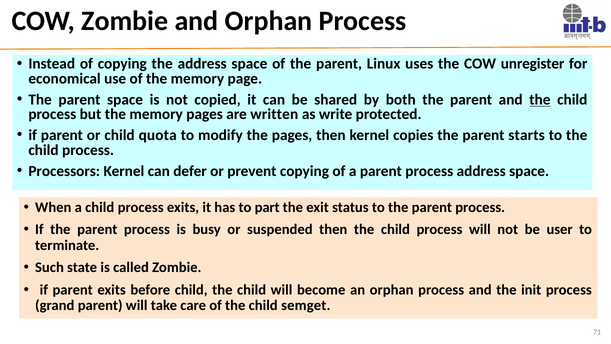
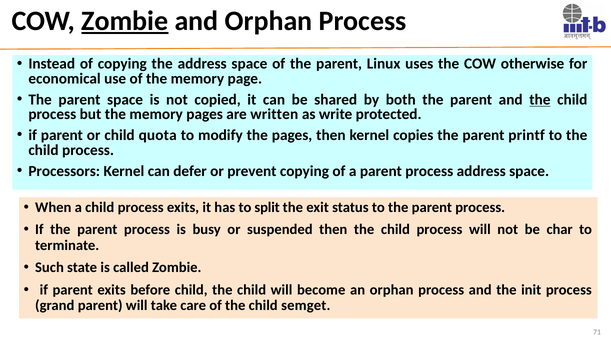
Zombie underline: none -> present (125, 21)
unregister: unregister -> otherwise (533, 64)
starts: starts -> printf (527, 135)
part: part -> split (267, 207)
user: user -> char (560, 229)
